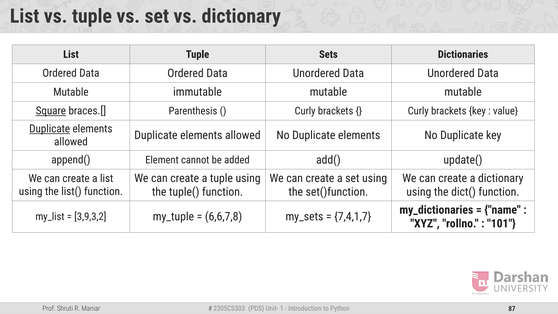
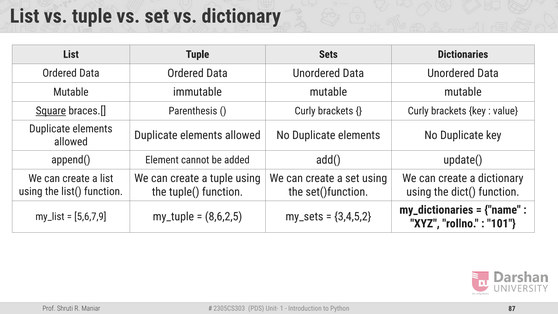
Duplicate underline: present -> none (50, 129)
3,9,3,2: 3,9,3,2 -> 5,6,7,9 (90, 217)
6,6,7,8: 6,6,7,8 -> 8,6,2,5 (224, 217)
7,4,1,7: 7,4,1,7 -> 3,4,5,2 (353, 217)
